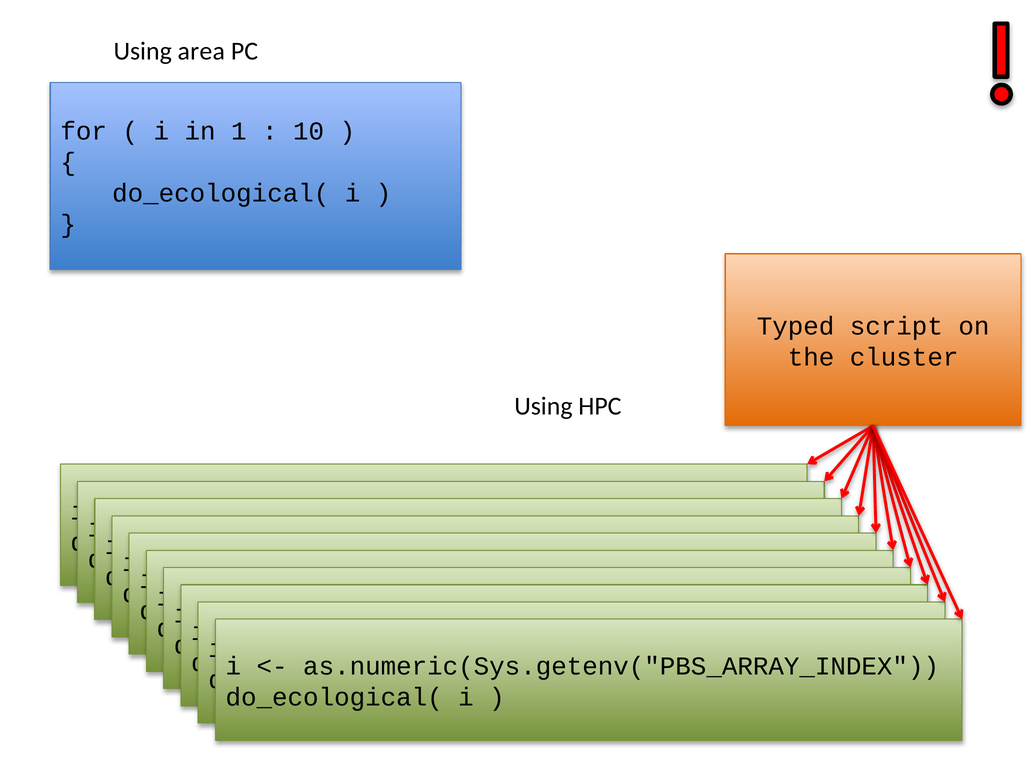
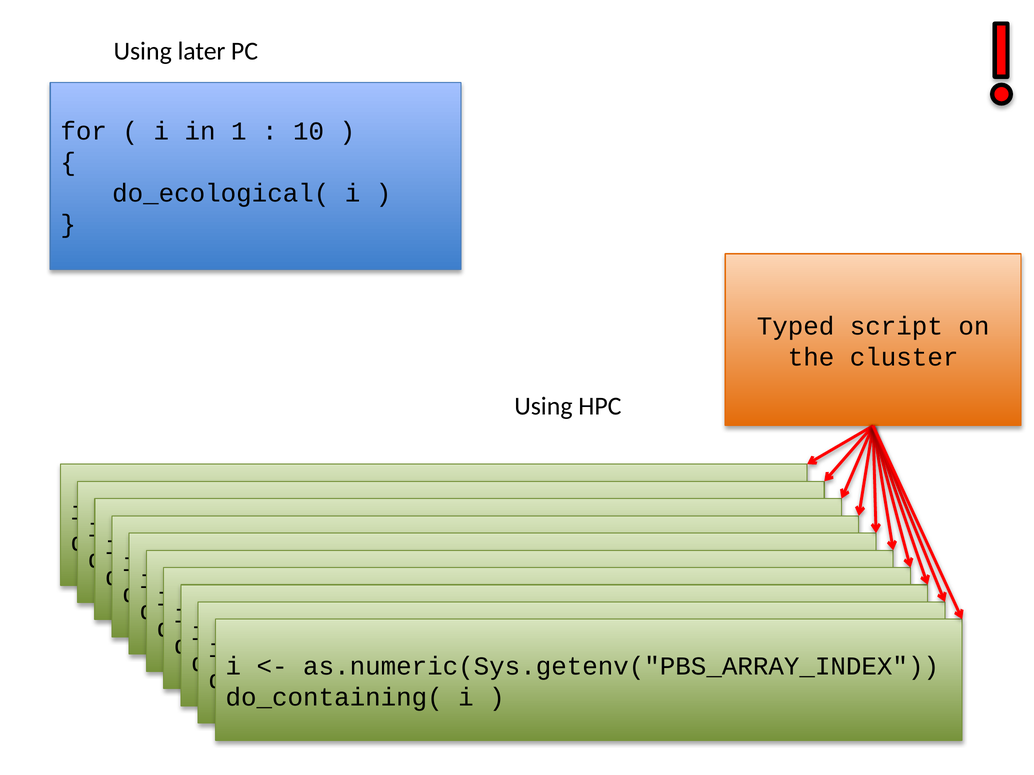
area: area -> later (202, 51)
do_ecological(: do_ecological( -> do_containing( (334, 697)
